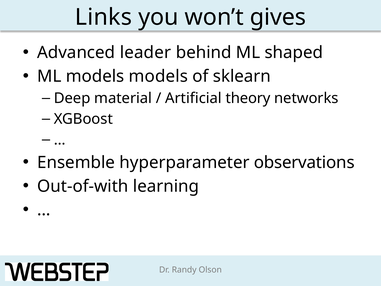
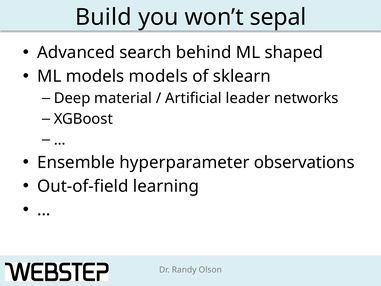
Links: Links -> Build (103, 17)
gives: gives -> sepal (278, 17)
leader: leader -> search (146, 53)
theory: theory -> leader (248, 98)
Out-of-with: Out-of-with -> Out-of-field (83, 186)
